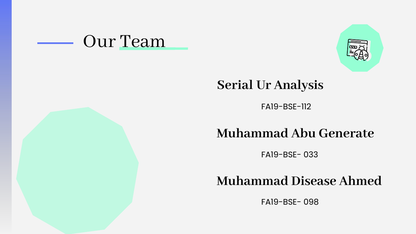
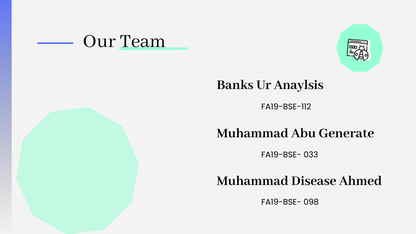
Serial: Serial -> Banks (235, 85)
Analysis: Analysis -> Anaylsis (299, 85)
